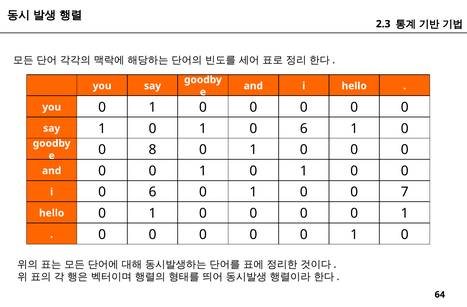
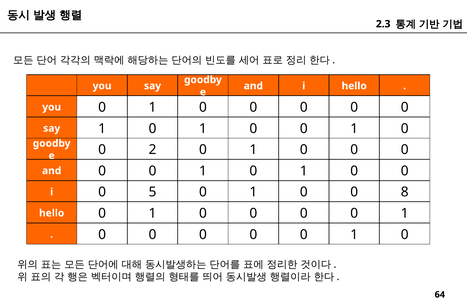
6: 6 -> 0 (304, 128)
8: 8 -> 2 (153, 150)
i 0 6: 6 -> 5 (153, 192)
7: 7 -> 8 (405, 192)
